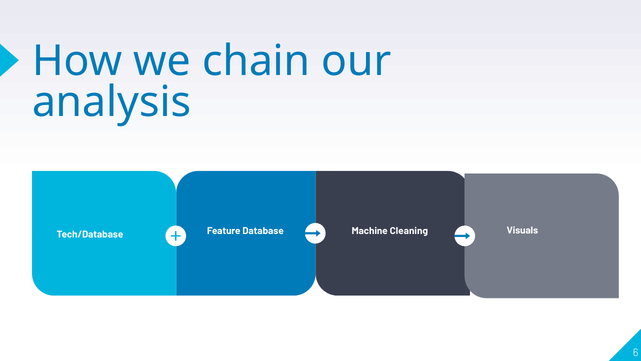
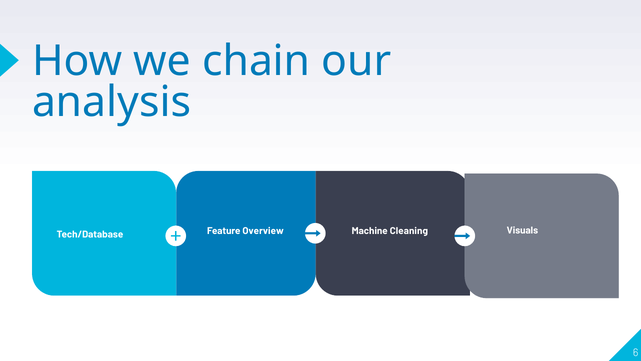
Database: Database -> Overview (263, 231)
